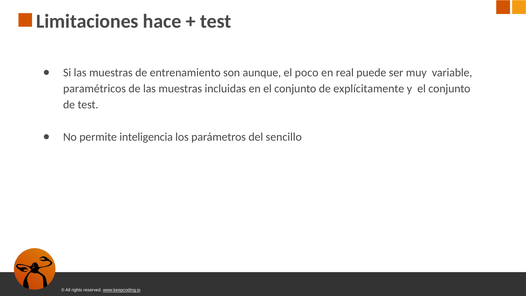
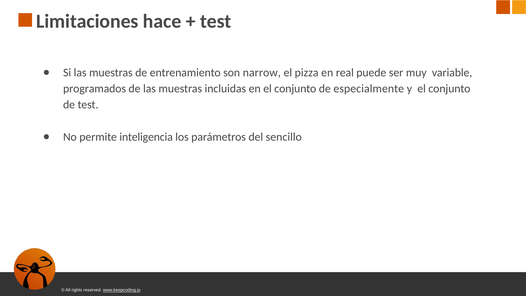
aunque: aunque -> narrow (262, 73)
poco: poco -> pizza (307, 73)
paramétricos: paramétricos -> programados (95, 89)
explícitamente: explícitamente -> especialmente (369, 89)
